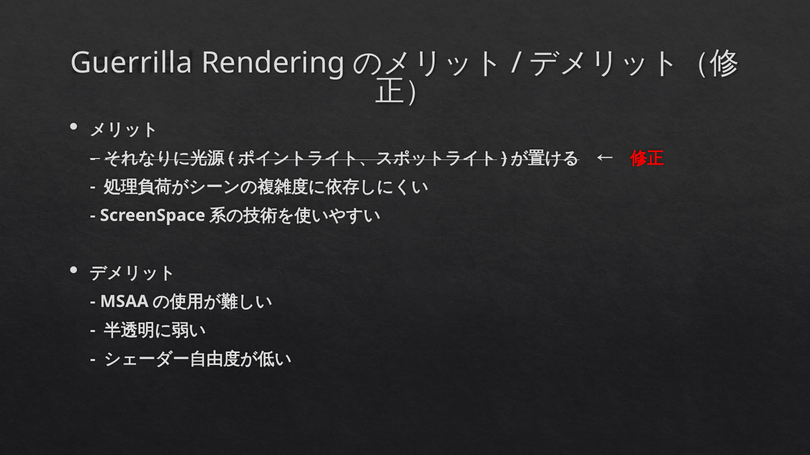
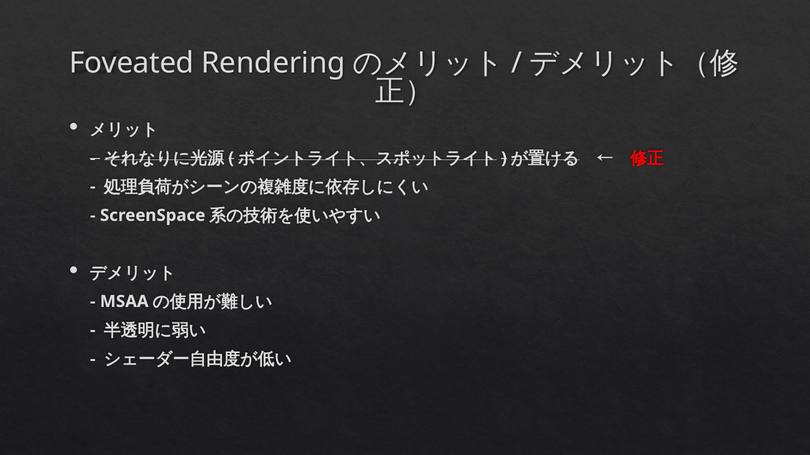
Guerrilla: Guerrilla -> Foveated (132, 63)
